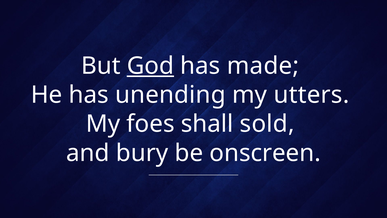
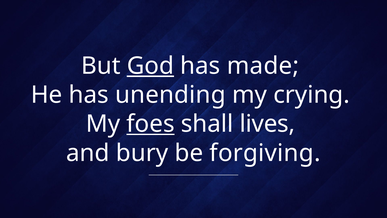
utters: utters -> crying (312, 95)
foes underline: none -> present (151, 124)
sold: sold -> lives (267, 124)
onscreen: onscreen -> forgiving (265, 153)
